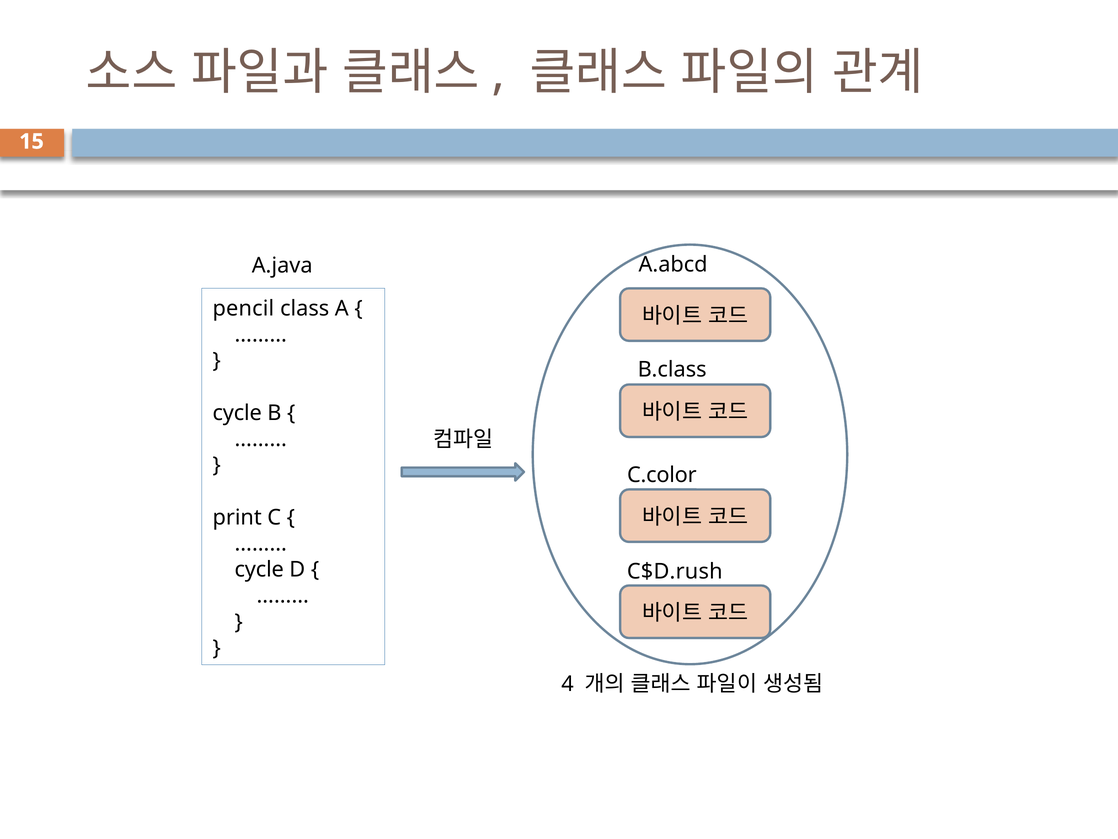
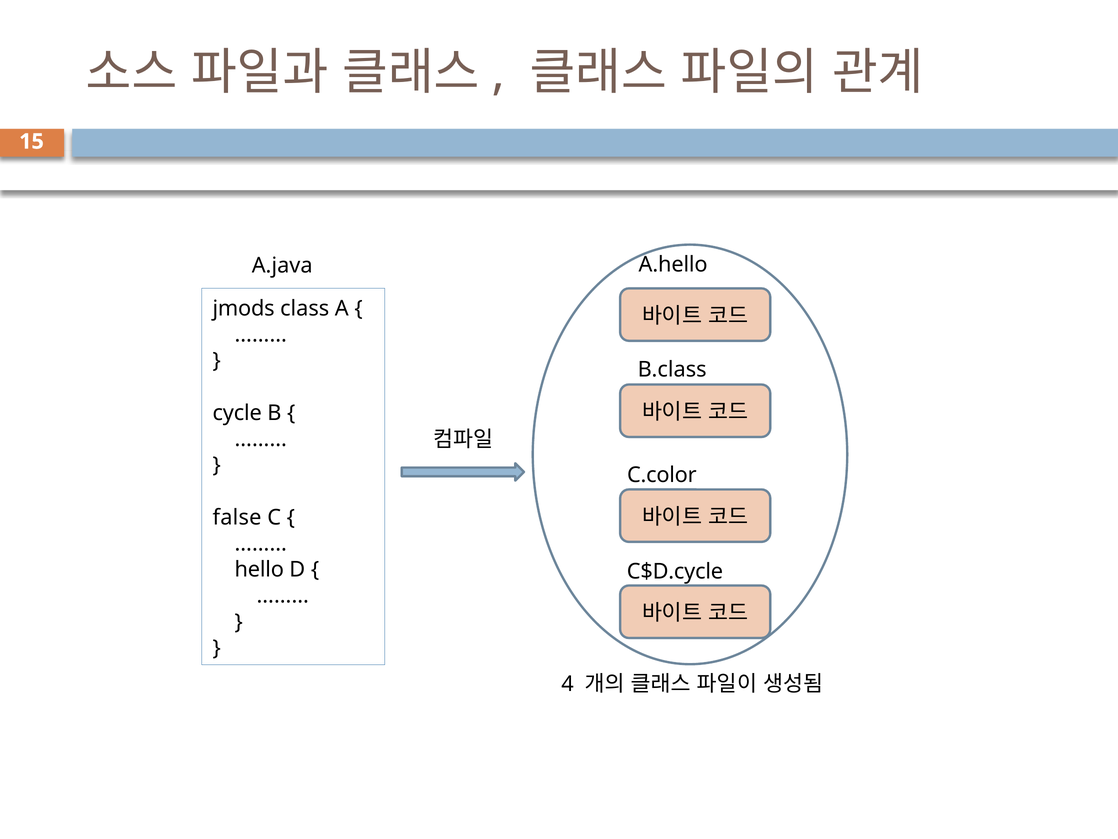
A.abcd: A.abcd -> A.hello (673, 265)
pencil: pencil -> jmods (244, 308)
print: print -> false (237, 517)
cycle: cycle -> hello (259, 569)
C$D.rush: C$D.rush -> C$D.cycle (675, 571)
